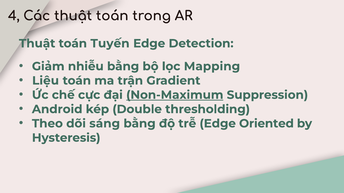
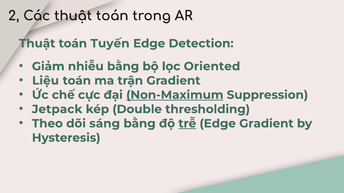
4: 4 -> 2 (14, 16)
Mapping: Mapping -> Oriented (212, 66)
Android: Android -> Jetpack (57, 109)
trễ underline: none -> present (187, 124)
Edge Oriented: Oriented -> Gradient (266, 124)
